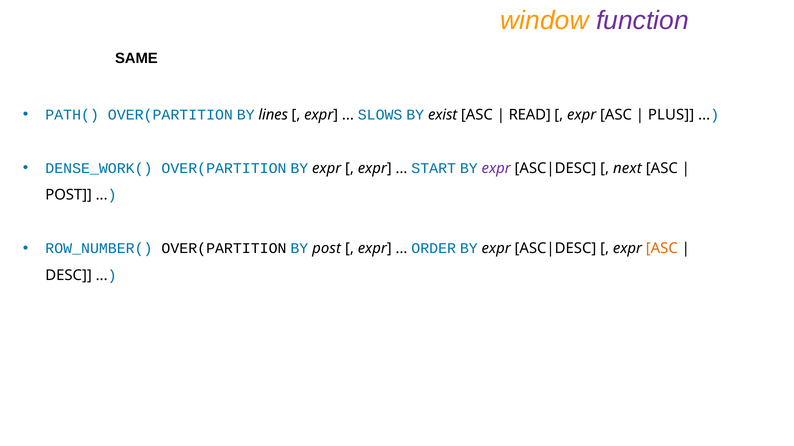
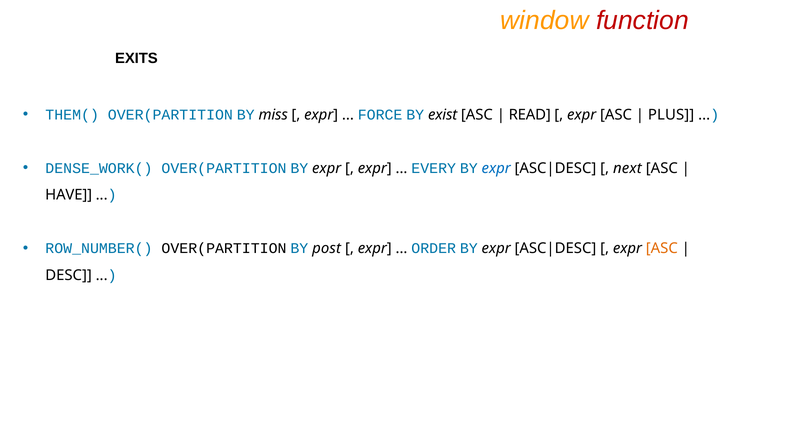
function colour: purple -> red (642, 21)
SAME: SAME -> EXITS (136, 59)
PATH(: PATH( -> THEM( (72, 115)
lines: lines -> miss (273, 115)
SLOWS: SLOWS -> FORCE (380, 115)
START: START -> EVERY (434, 168)
expr colour: purple -> blue (496, 168)
POST: POST -> HAVE (69, 195)
